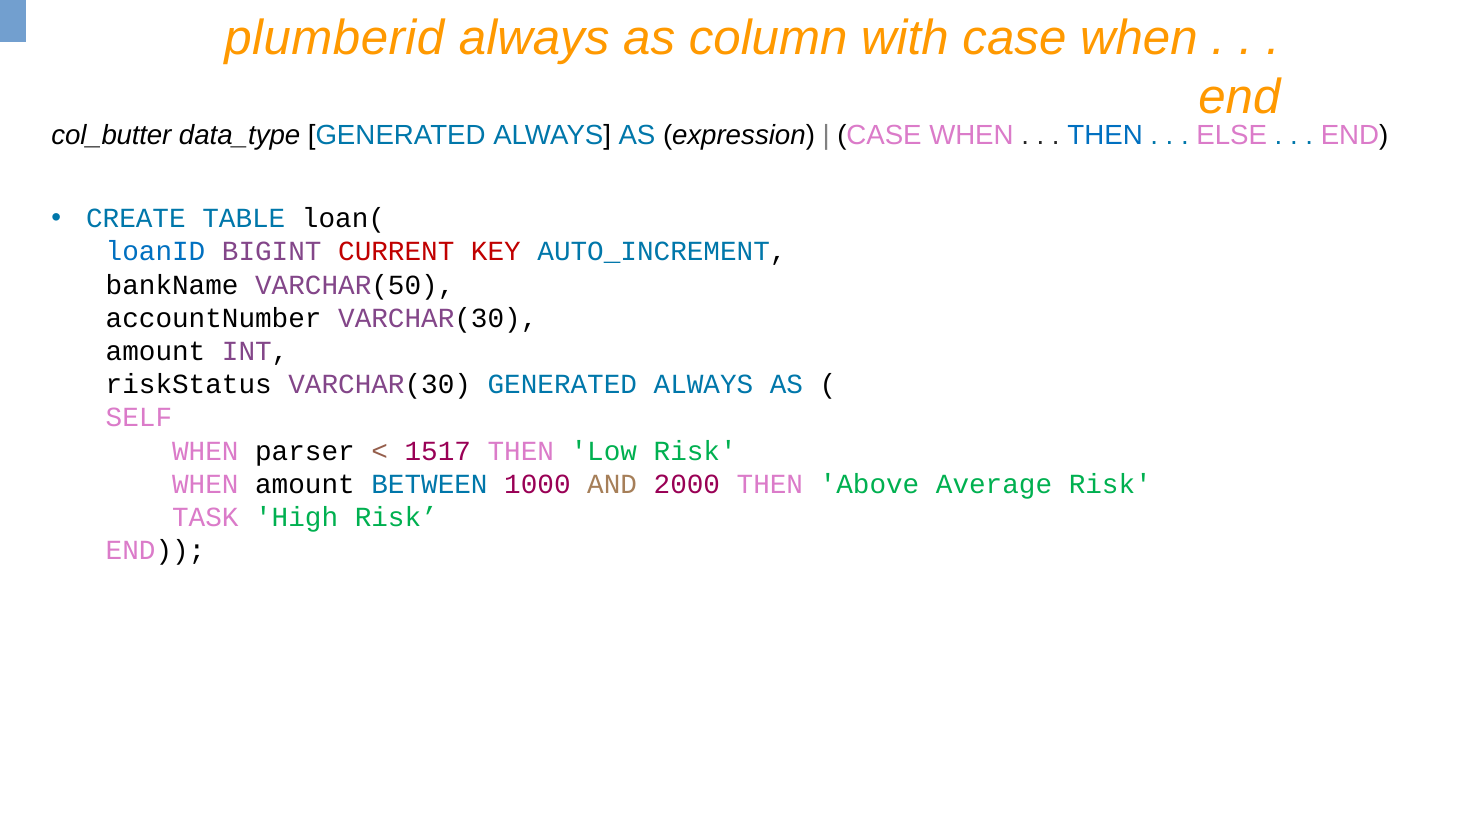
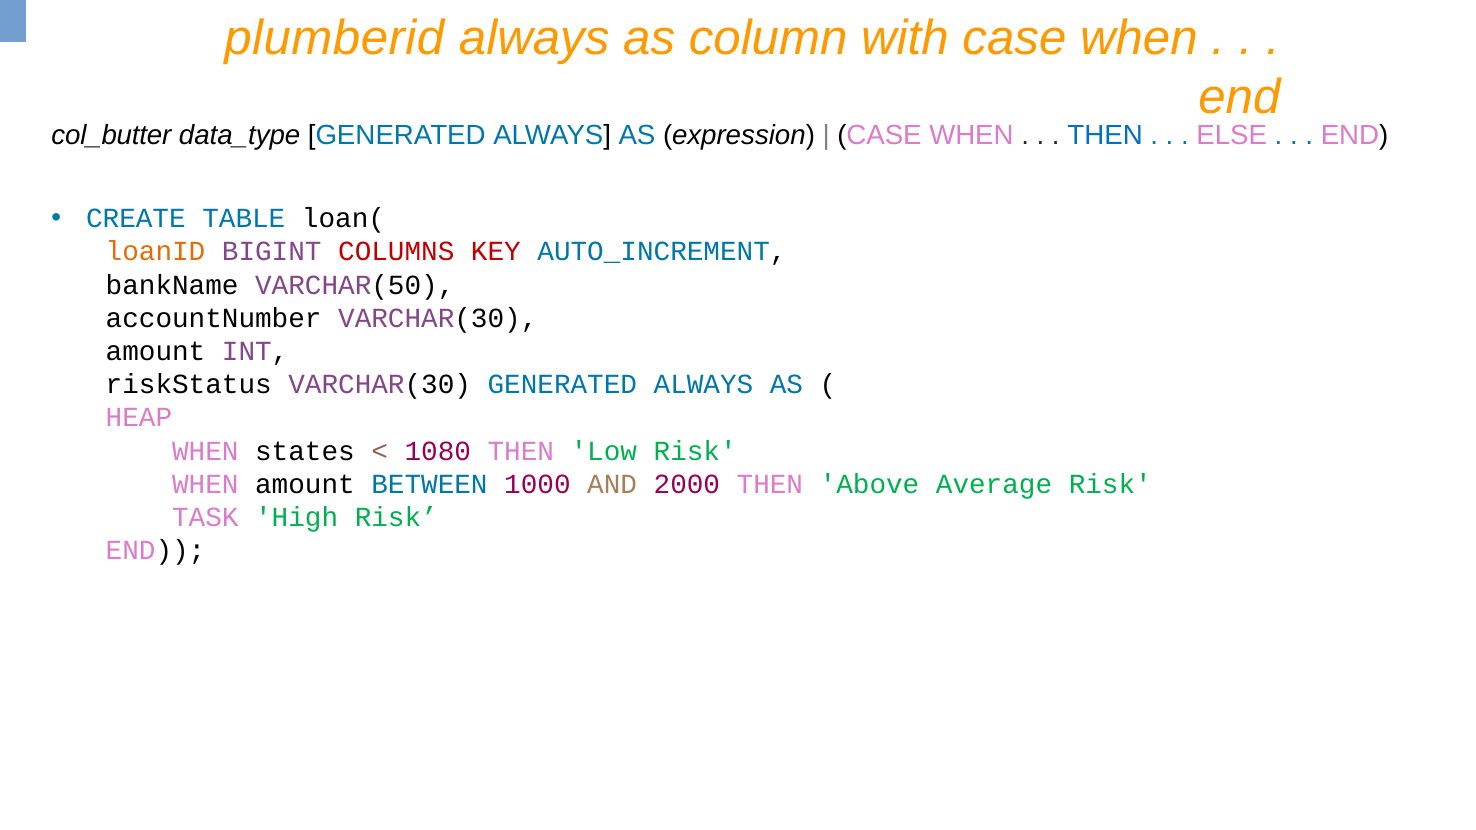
loanID colour: blue -> orange (156, 252)
CURRENT: CURRENT -> COLUMNS (396, 252)
SELF: SELF -> HEAP (139, 418)
parser: parser -> states (305, 451)
1517: 1517 -> 1080 (438, 451)
